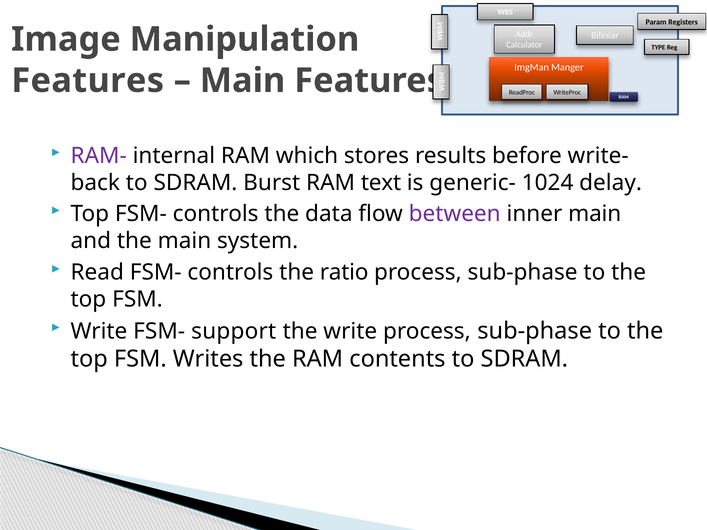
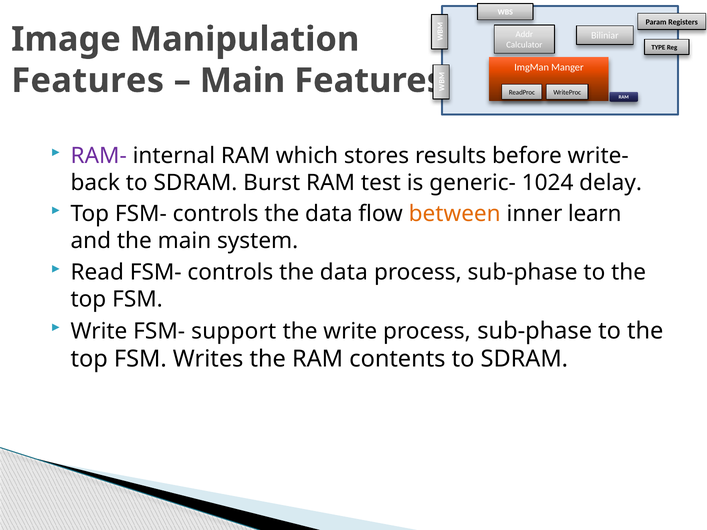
text: text -> test (381, 183)
between colour: purple -> orange (455, 214)
inner main: main -> learn (595, 214)
ratio: ratio -> data (344, 272)
